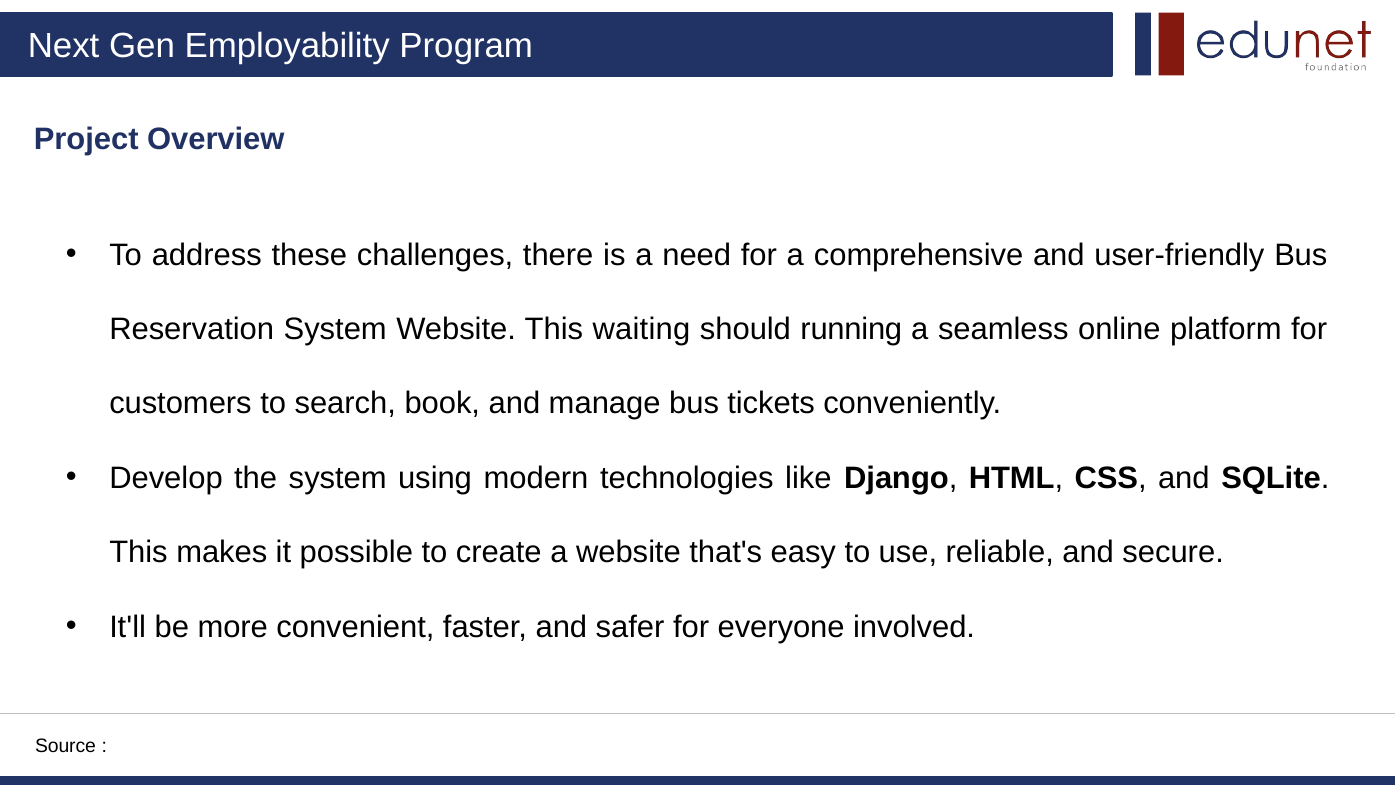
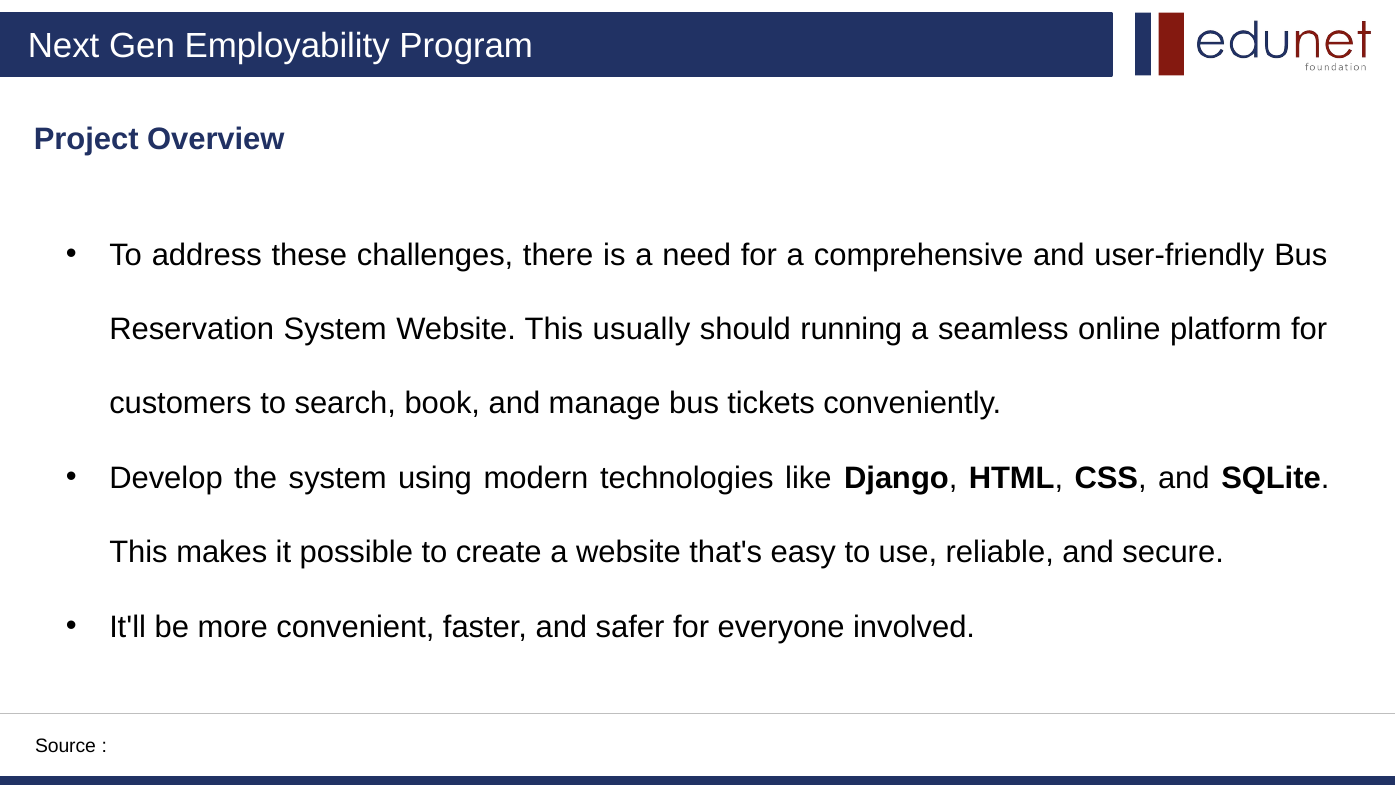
waiting: waiting -> usually (641, 329)
